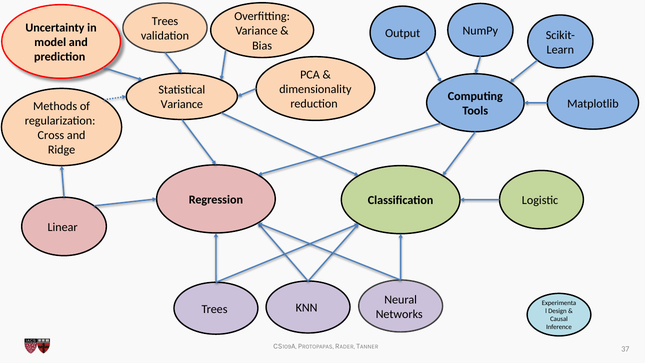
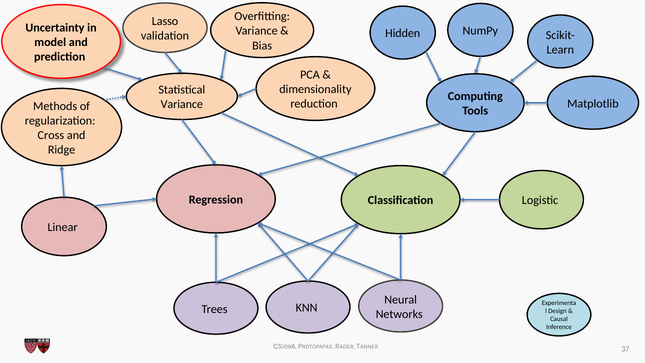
Trees: Trees -> Lasso (165, 21)
Output: Output -> Hidden (403, 33)
